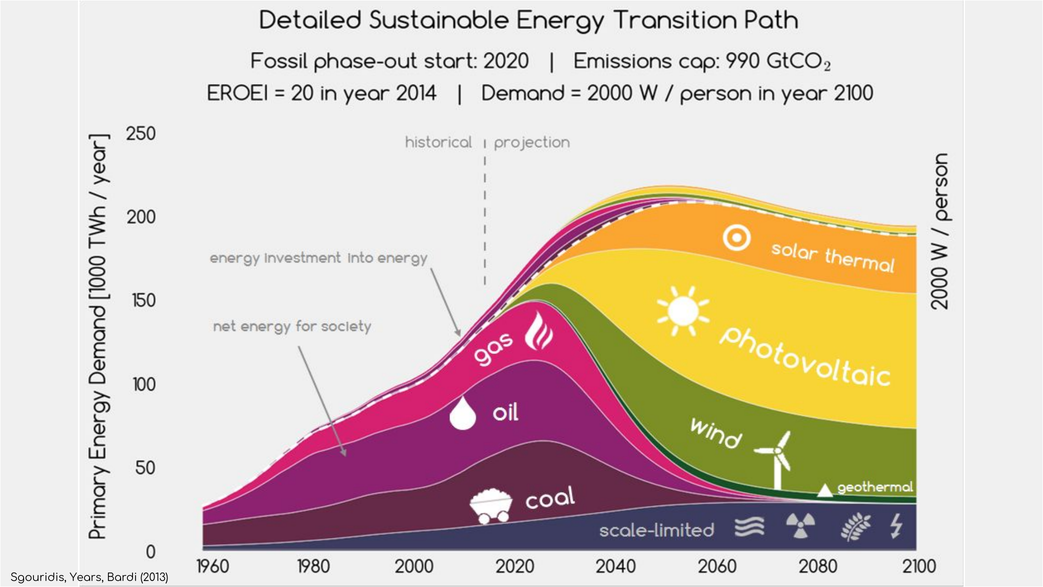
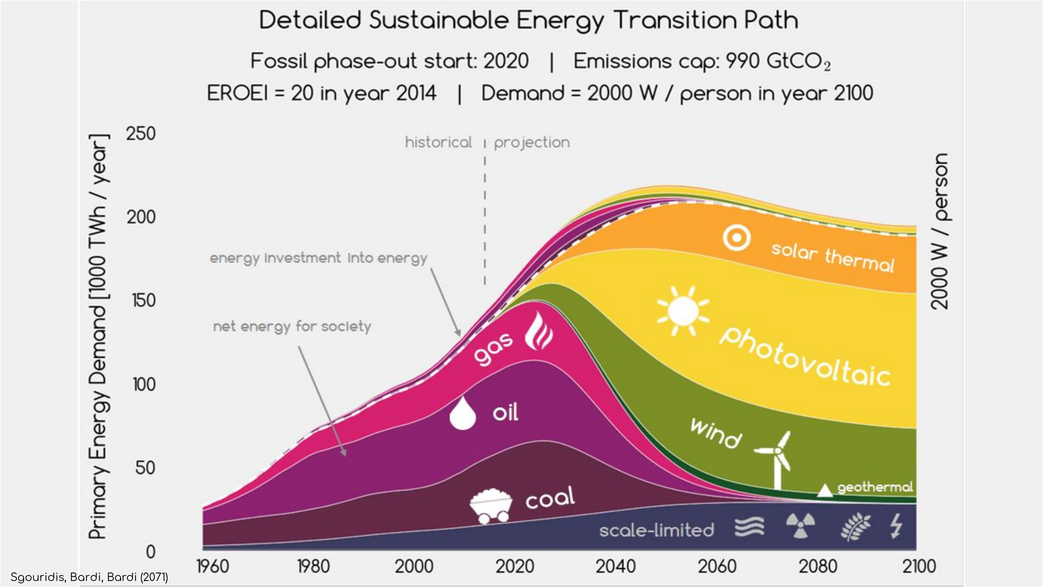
Sgouridis Years: Years -> Bardi (87, 577)
2013: 2013 -> 2071 (154, 577)
